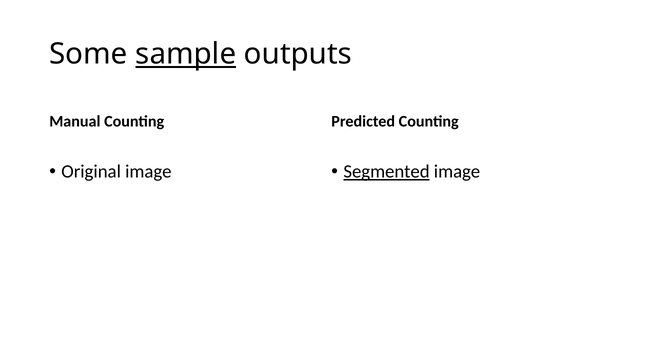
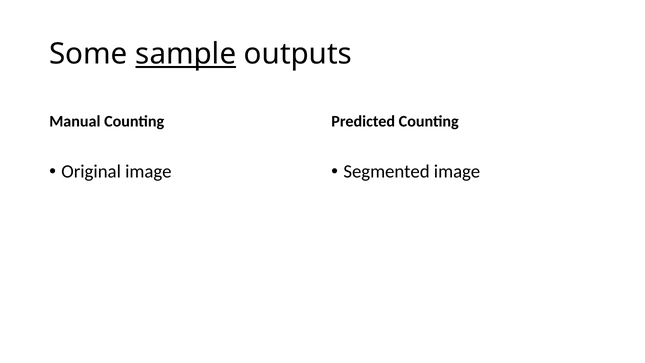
Segmented underline: present -> none (387, 172)
